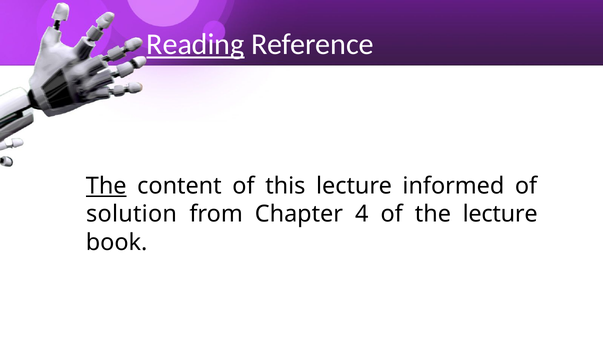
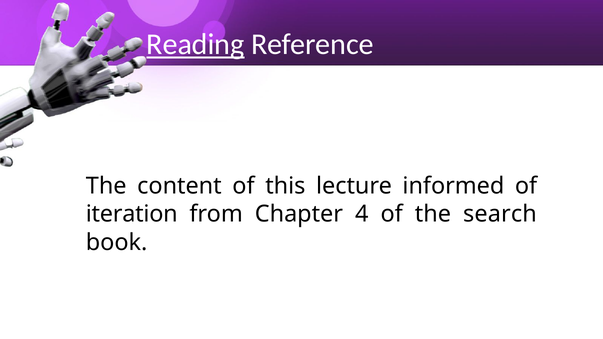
The underline: present -> none (106, 186)
solution: solution -> iteration (132, 214)
the lecture: lecture -> search (500, 214)
